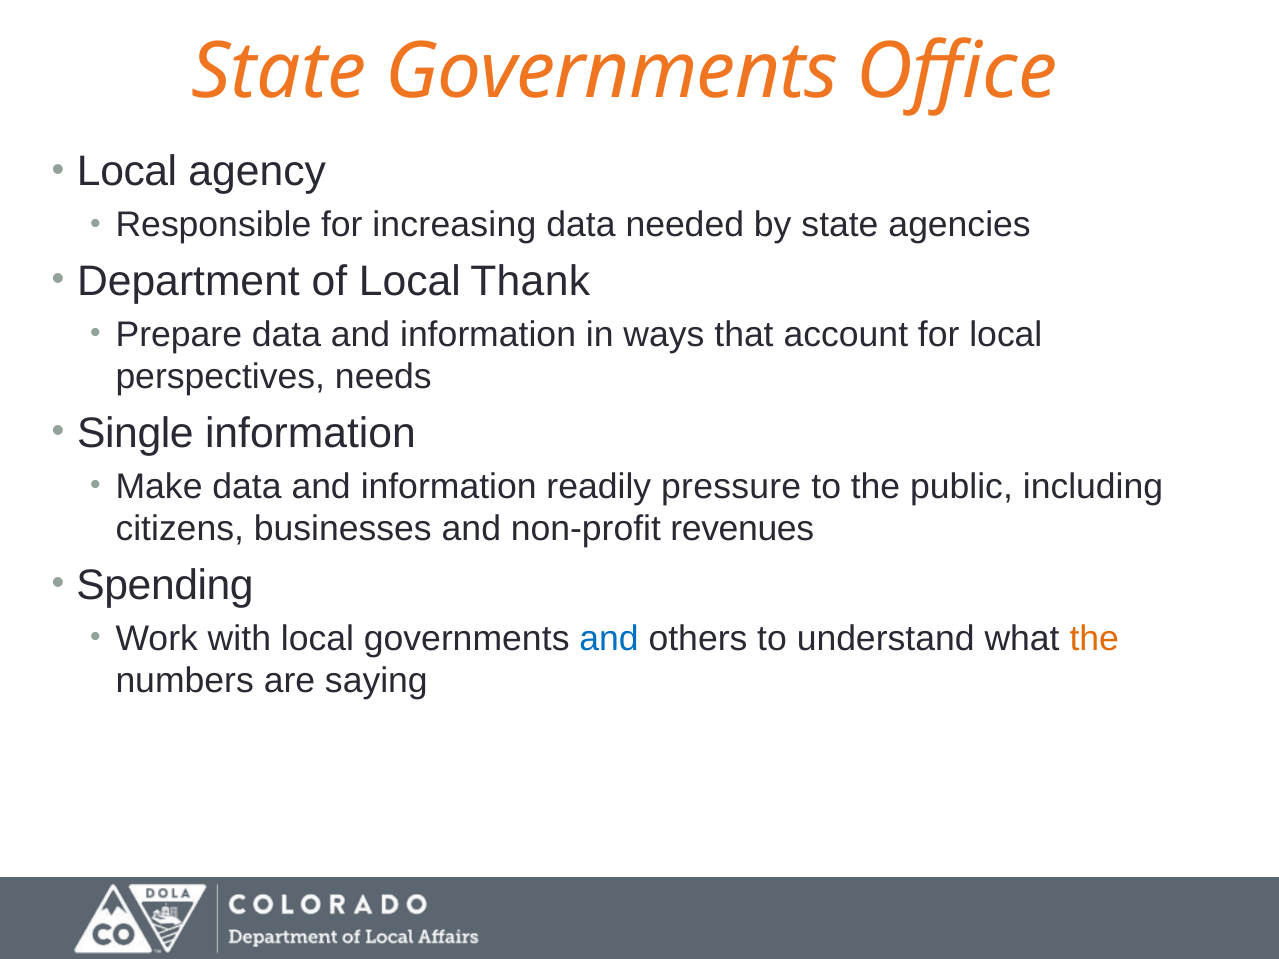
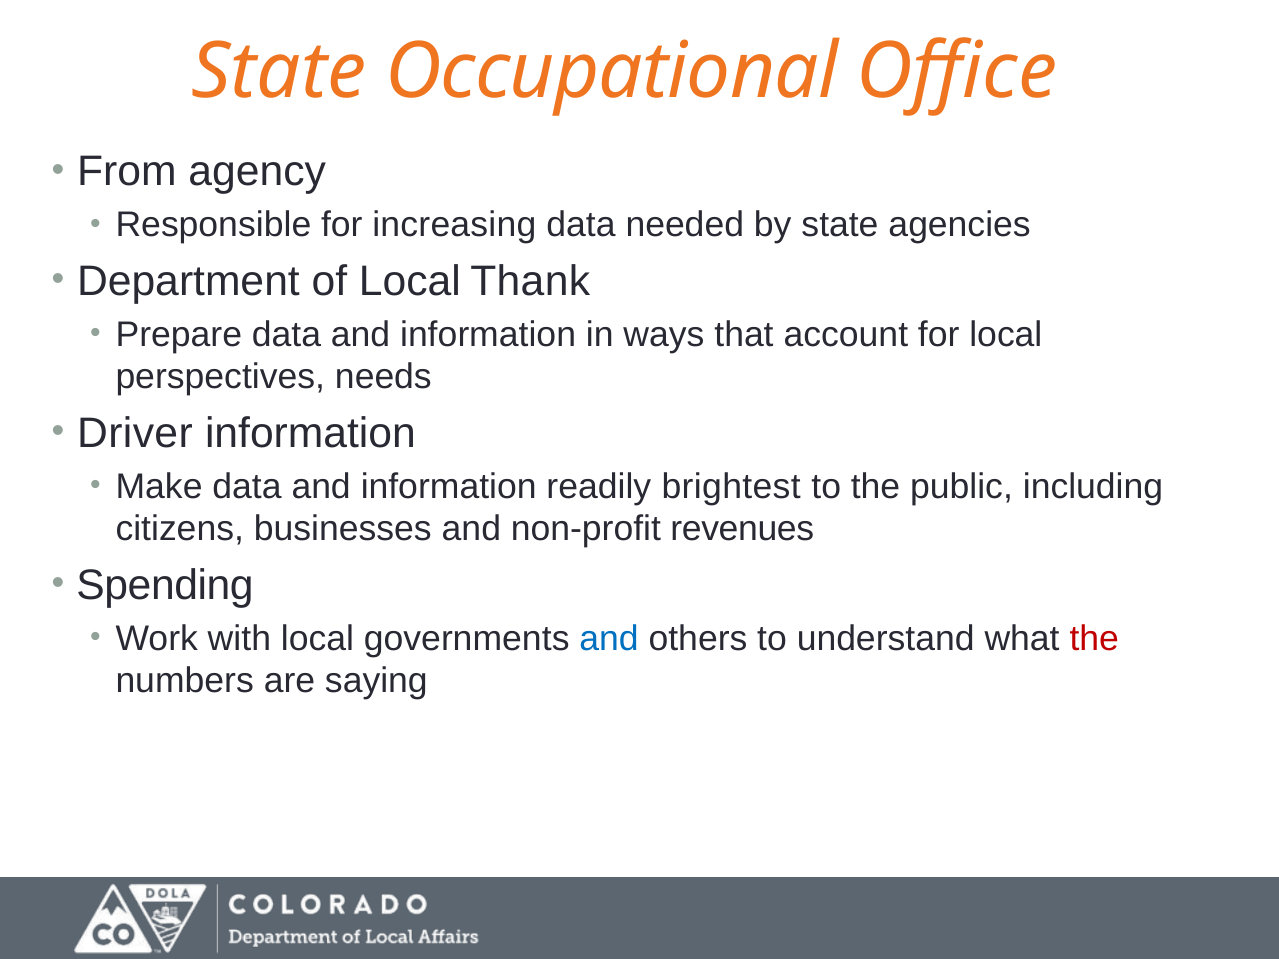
State Governments: Governments -> Occupational (612, 71)
Local: Local -> From (127, 172)
Single: Single -> Driver (135, 433)
pressure: pressure -> brightest (731, 487)
the colour: orange -> red (1094, 639)
